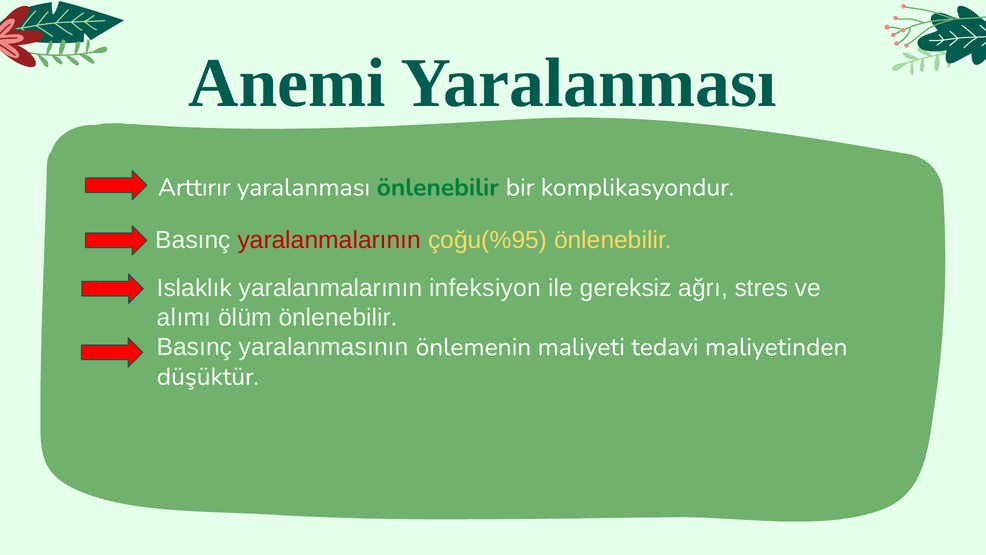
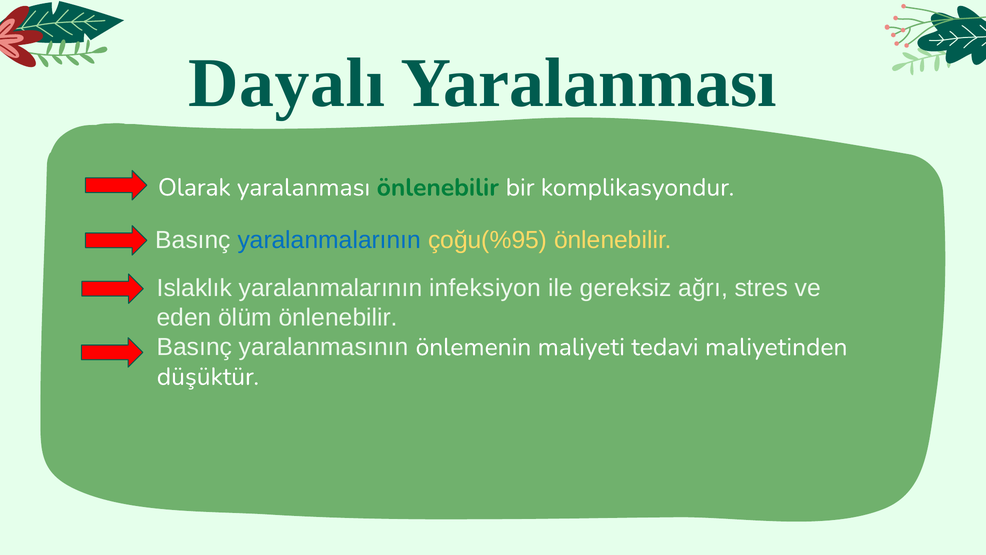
Anemi: Anemi -> Dayalı (287, 83)
Arttırır: Arttırır -> Olarak (194, 187)
yaralanmalarının colour: red -> blue (329, 240)
alımı: alımı -> eden (184, 317)
